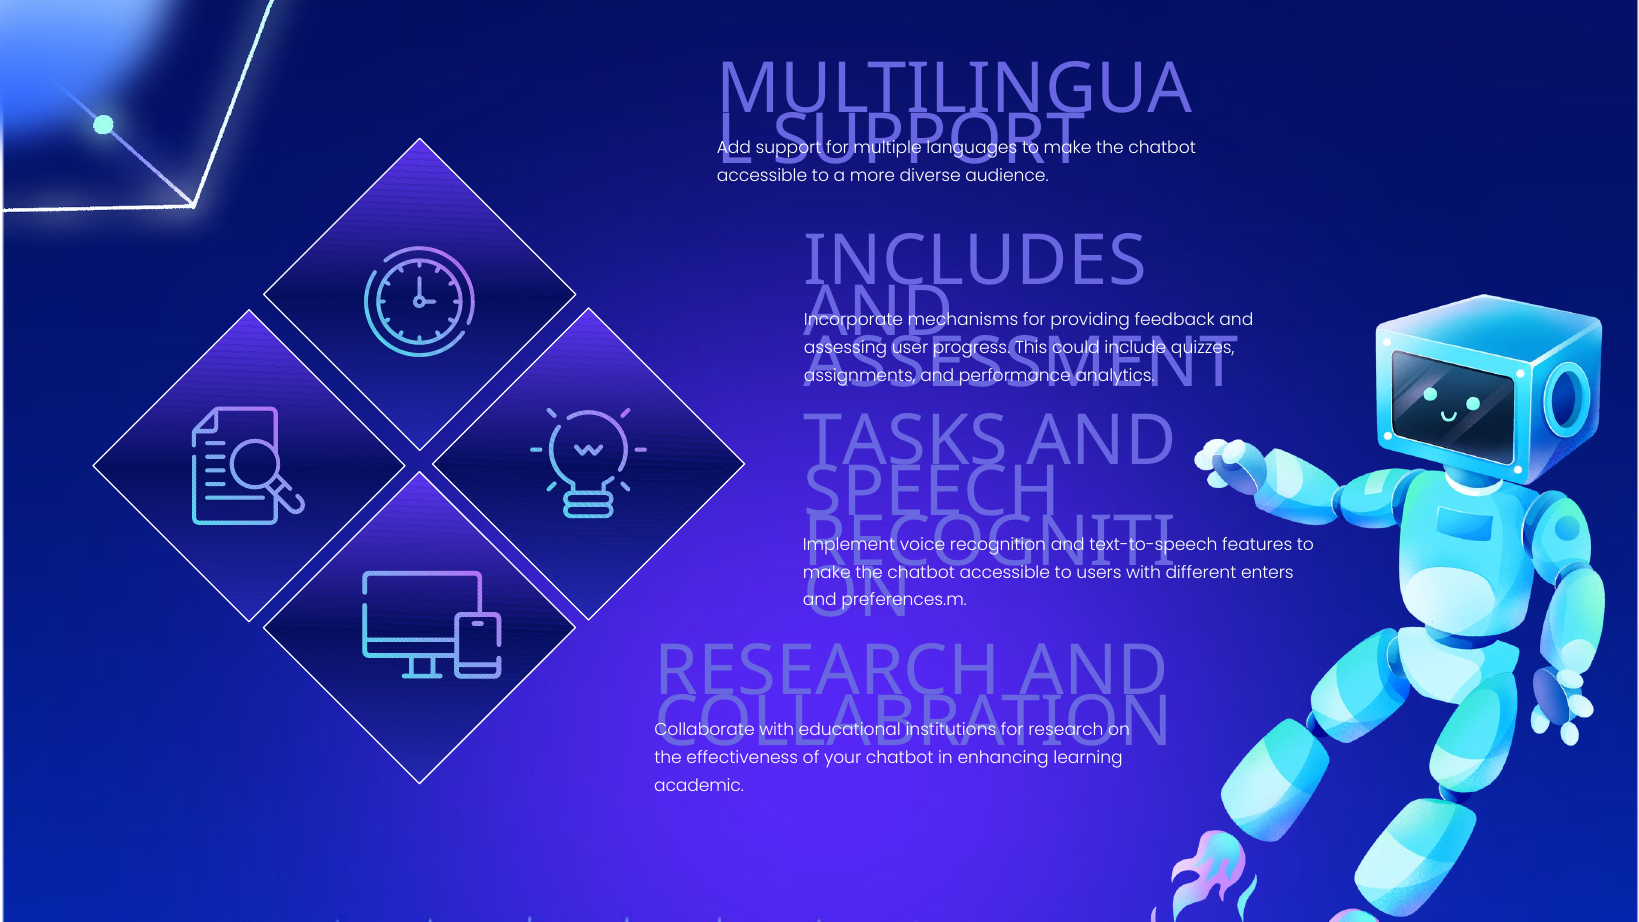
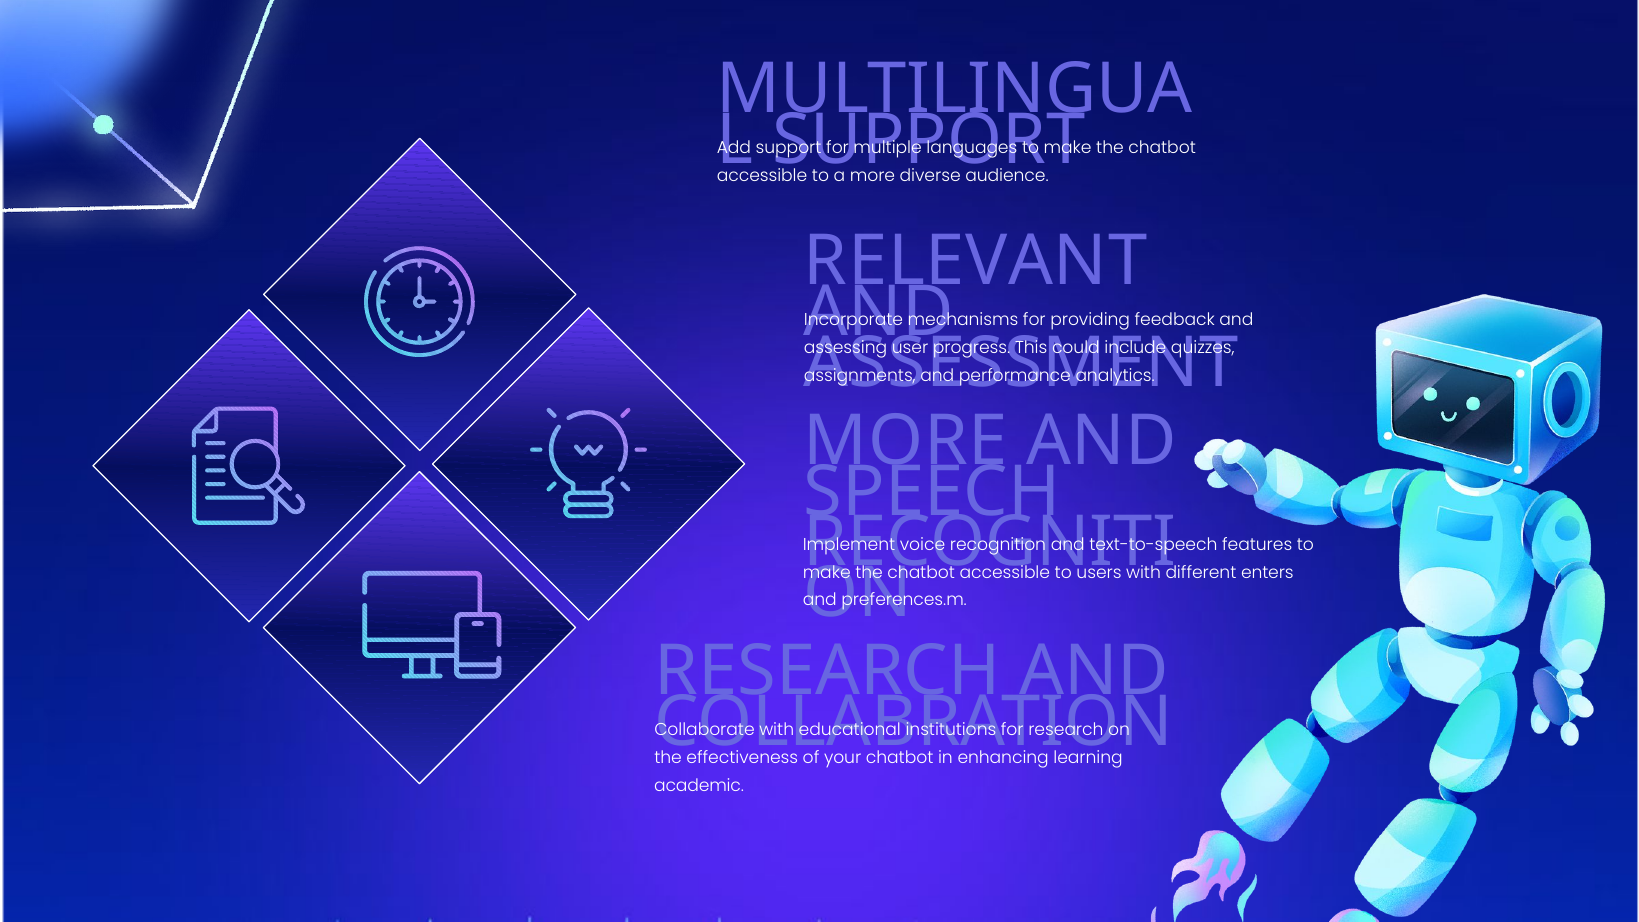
INCLUDES: INCLUDES -> RELEVANT (976, 262)
TASKS: TASKS -> MORE (906, 441)
